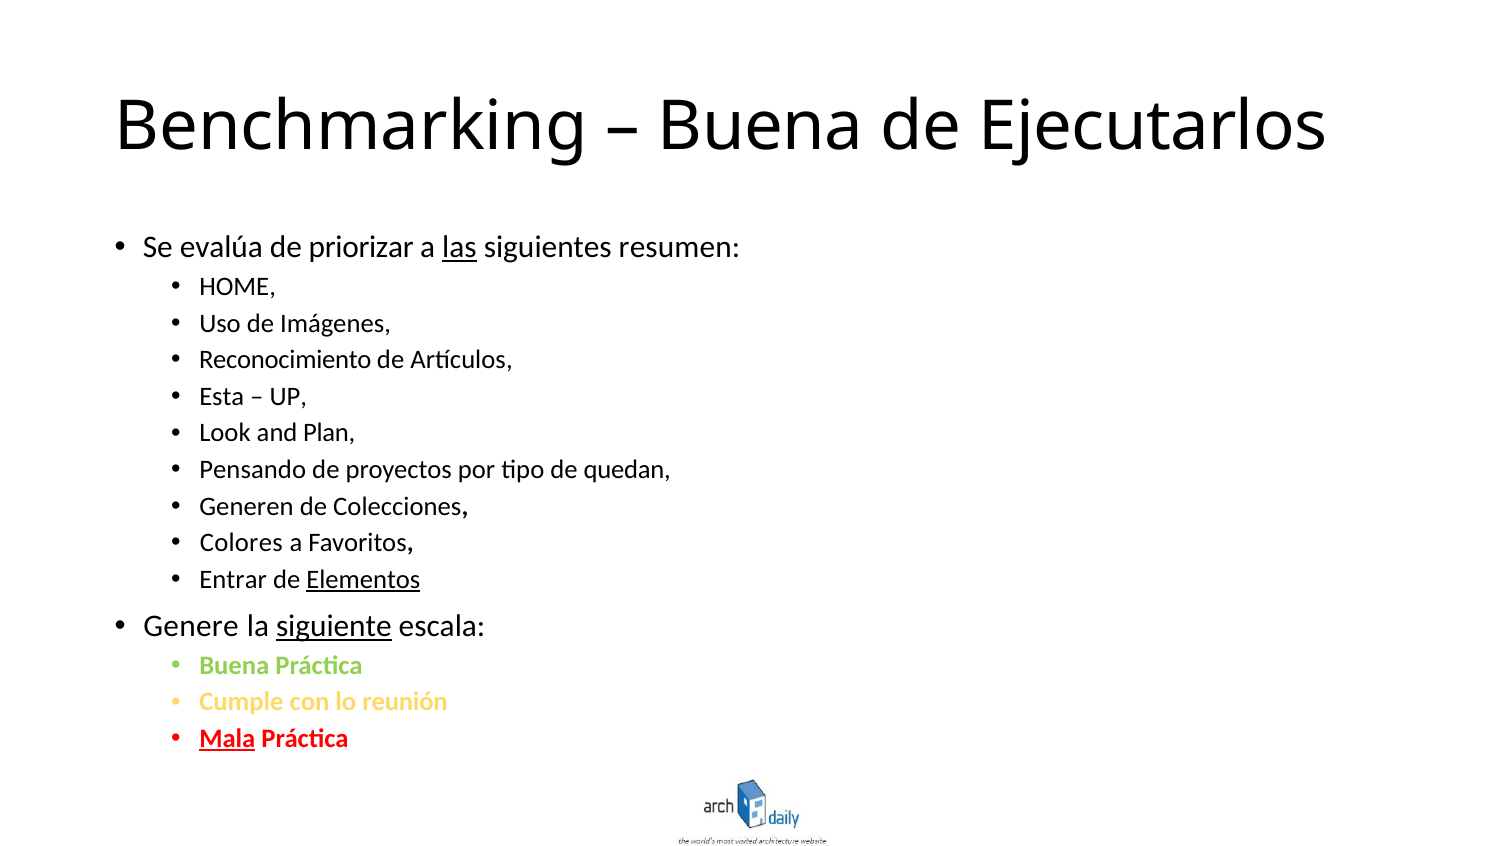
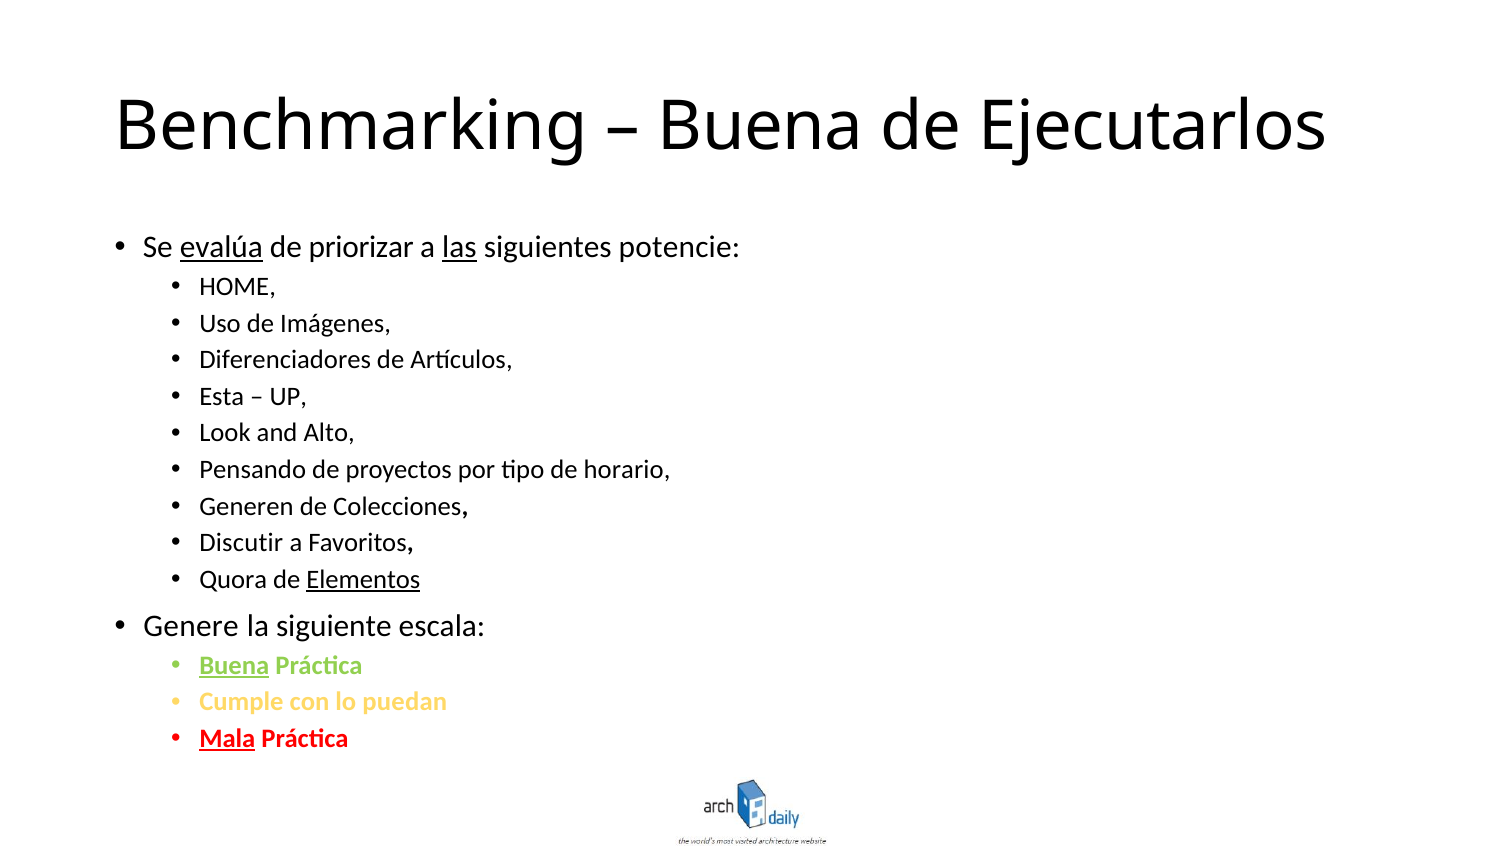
evalúa underline: none -> present (221, 248)
resumen: resumen -> potencie (679, 248)
Reconocimiento: Reconocimiento -> Diferenciadores (285, 360)
Plan: Plan -> Alto (329, 433)
quedan: quedan -> horario (627, 470)
Colores: Colores -> Discutir (241, 543)
Entrar: Entrar -> Quora (233, 579)
siguiente underline: present -> none (334, 626)
Buena underline: none -> present (234, 666)
reunión: reunión -> puedan (405, 702)
